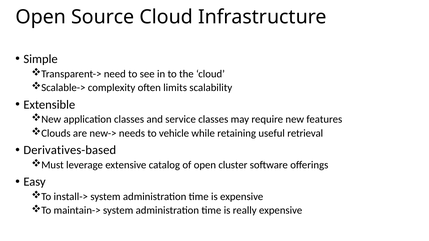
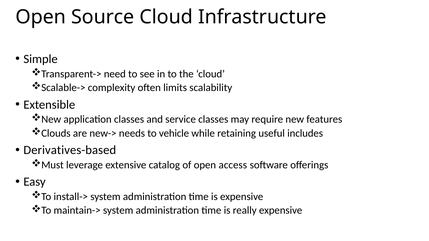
retrieval: retrieval -> includes (305, 133)
cluster: cluster -> access (233, 165)
